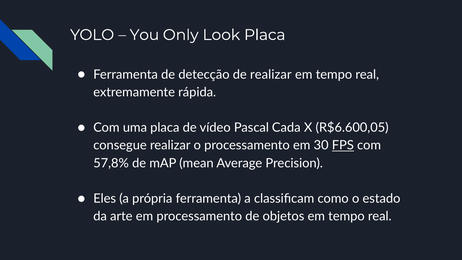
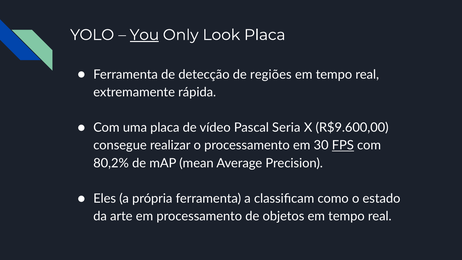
You underline: none -> present (144, 35)
de realizar: realizar -> regiões (271, 74)
Cada: Cada -> Seria (286, 128)
R$6.600,05: R$6.600,05 -> R$9.600,00 (352, 128)
57,8%: 57,8% -> 80,2% (111, 163)
